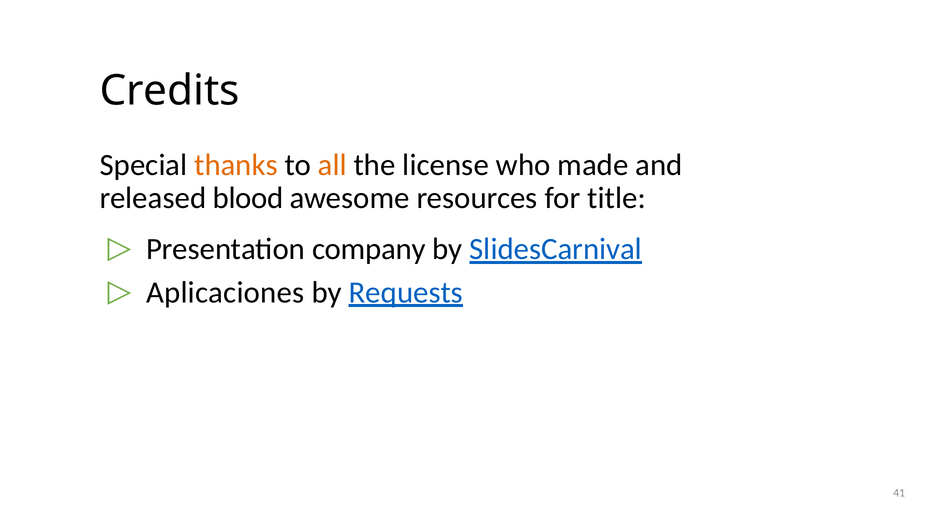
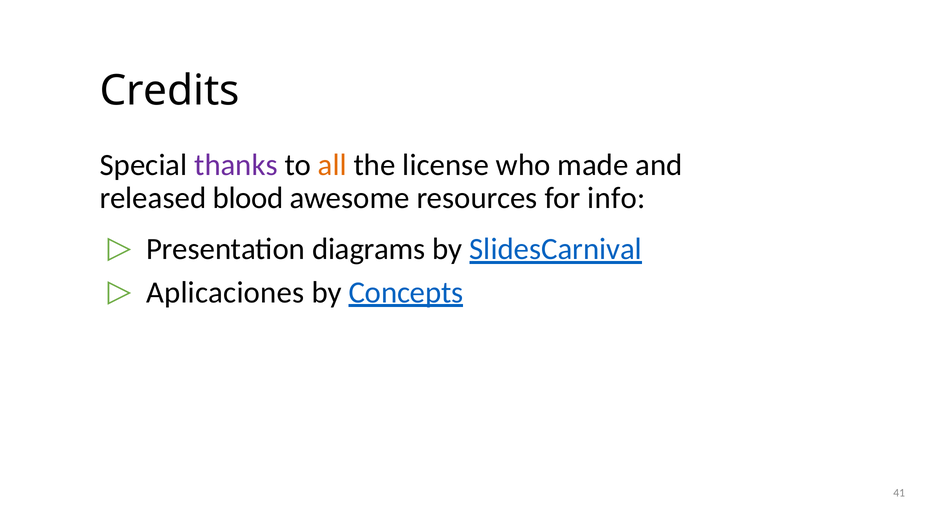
thanks colour: orange -> purple (236, 165)
title: title -> info (616, 198)
company: company -> diagrams (369, 249)
Requests: Requests -> Concepts (406, 292)
